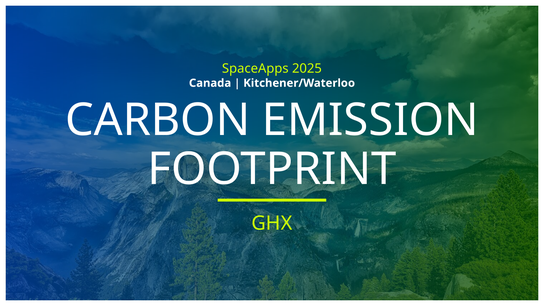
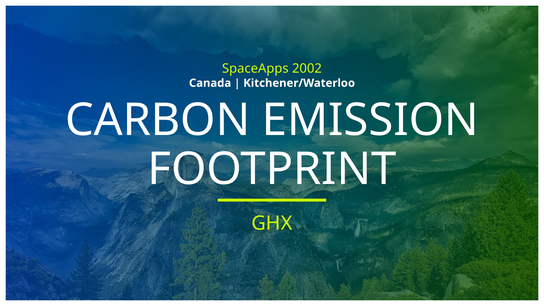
2025: 2025 -> 2002 (307, 69)
